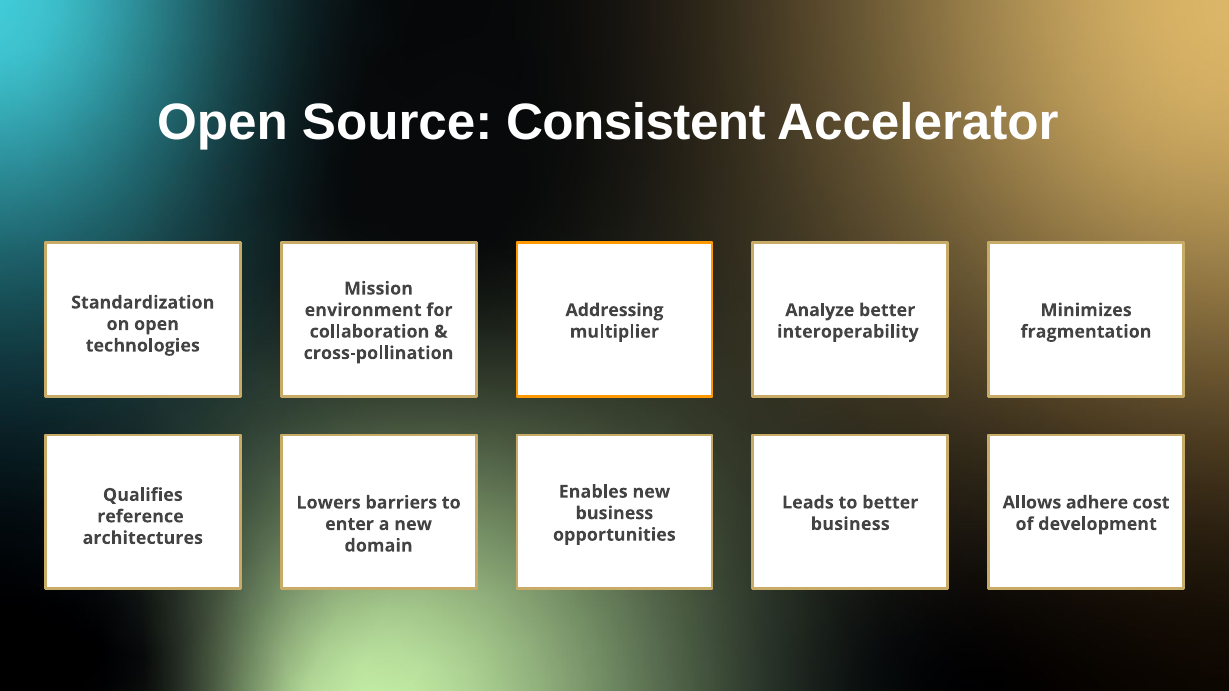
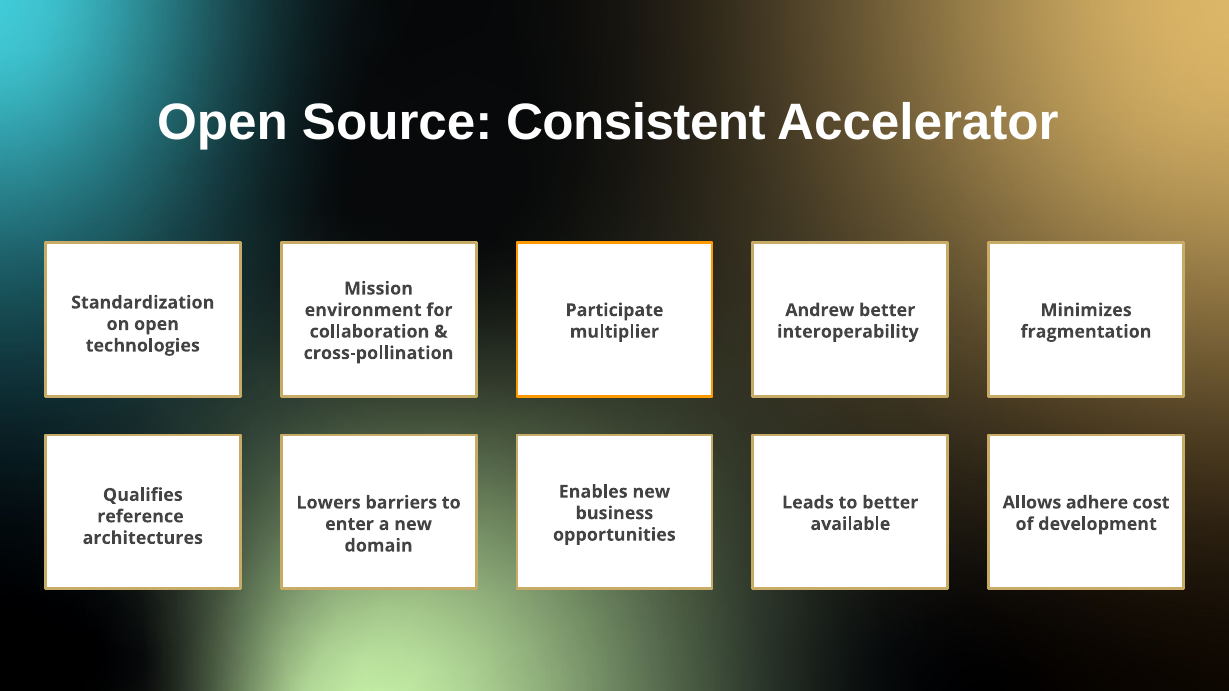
Addressing: Addressing -> Participate (614, 310)
Analyze: Analyze -> Andrew (820, 310)
business: business -> available (850, 524)
